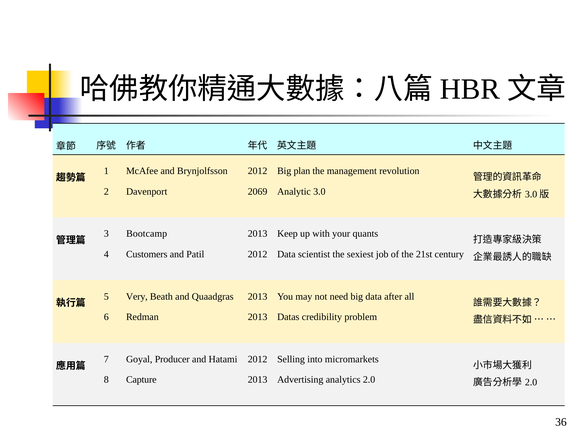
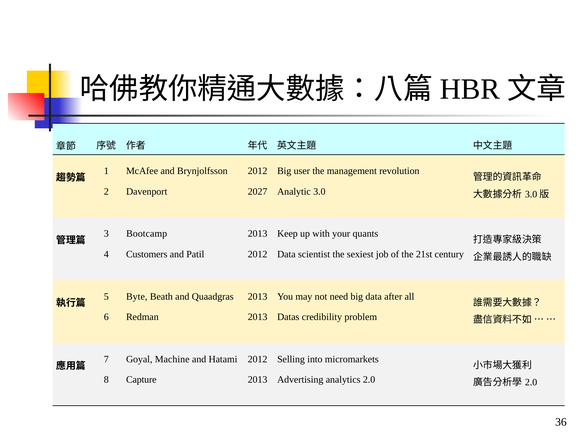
plan: plan -> user (302, 171)
2069: 2069 -> 2027 (258, 192)
Very: Very -> Byte (137, 296)
Producer: Producer -> Machine (172, 359)
